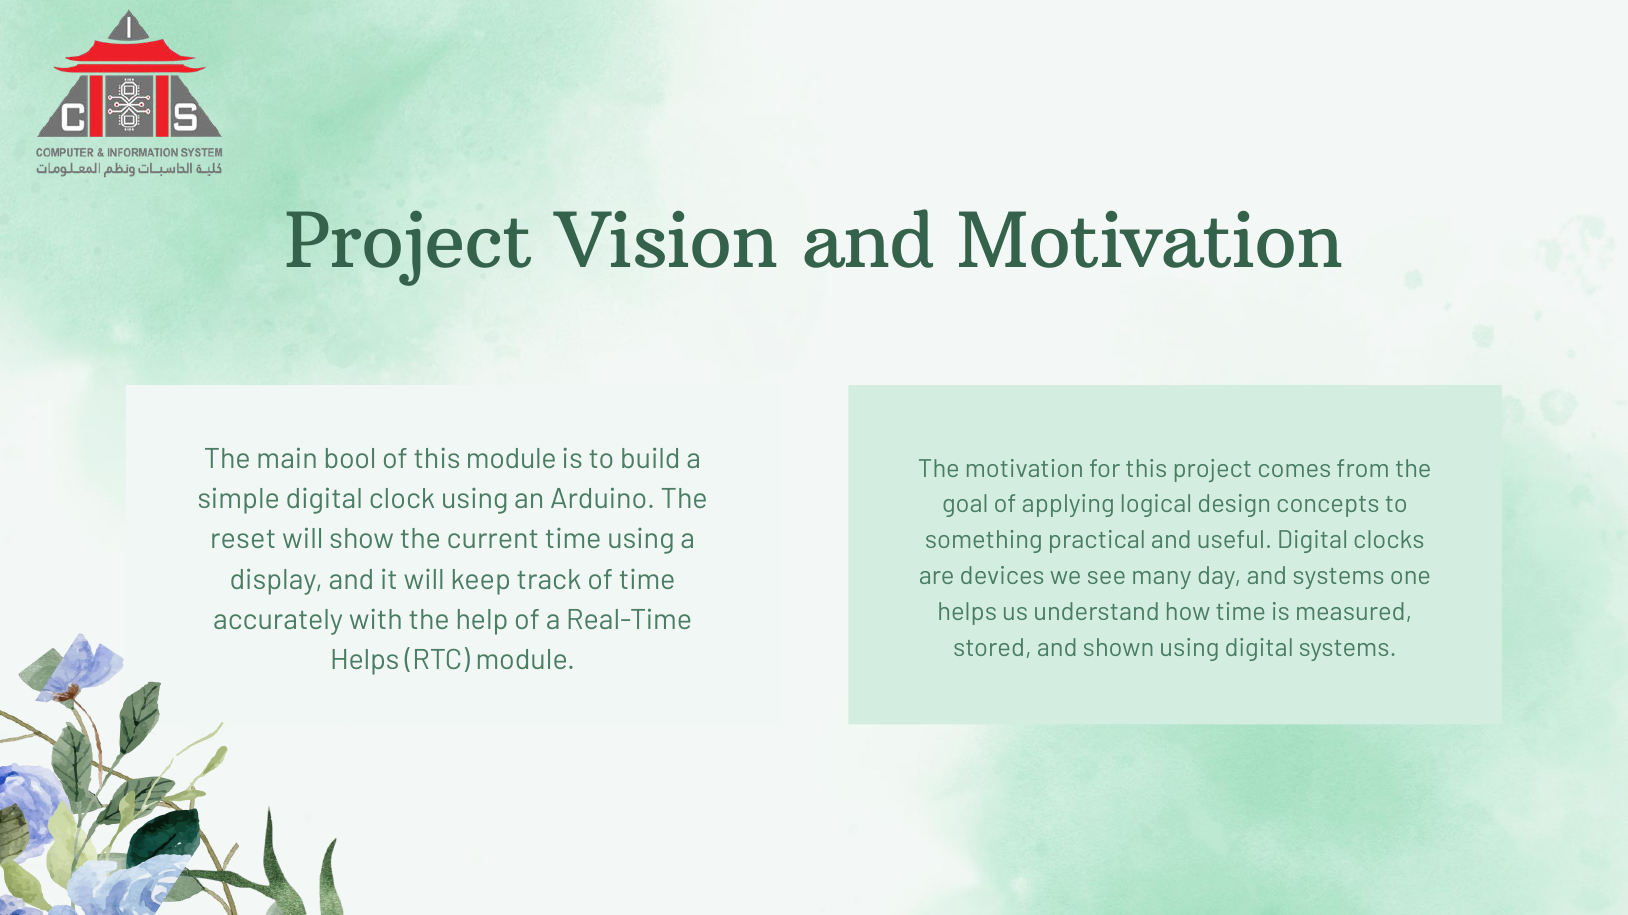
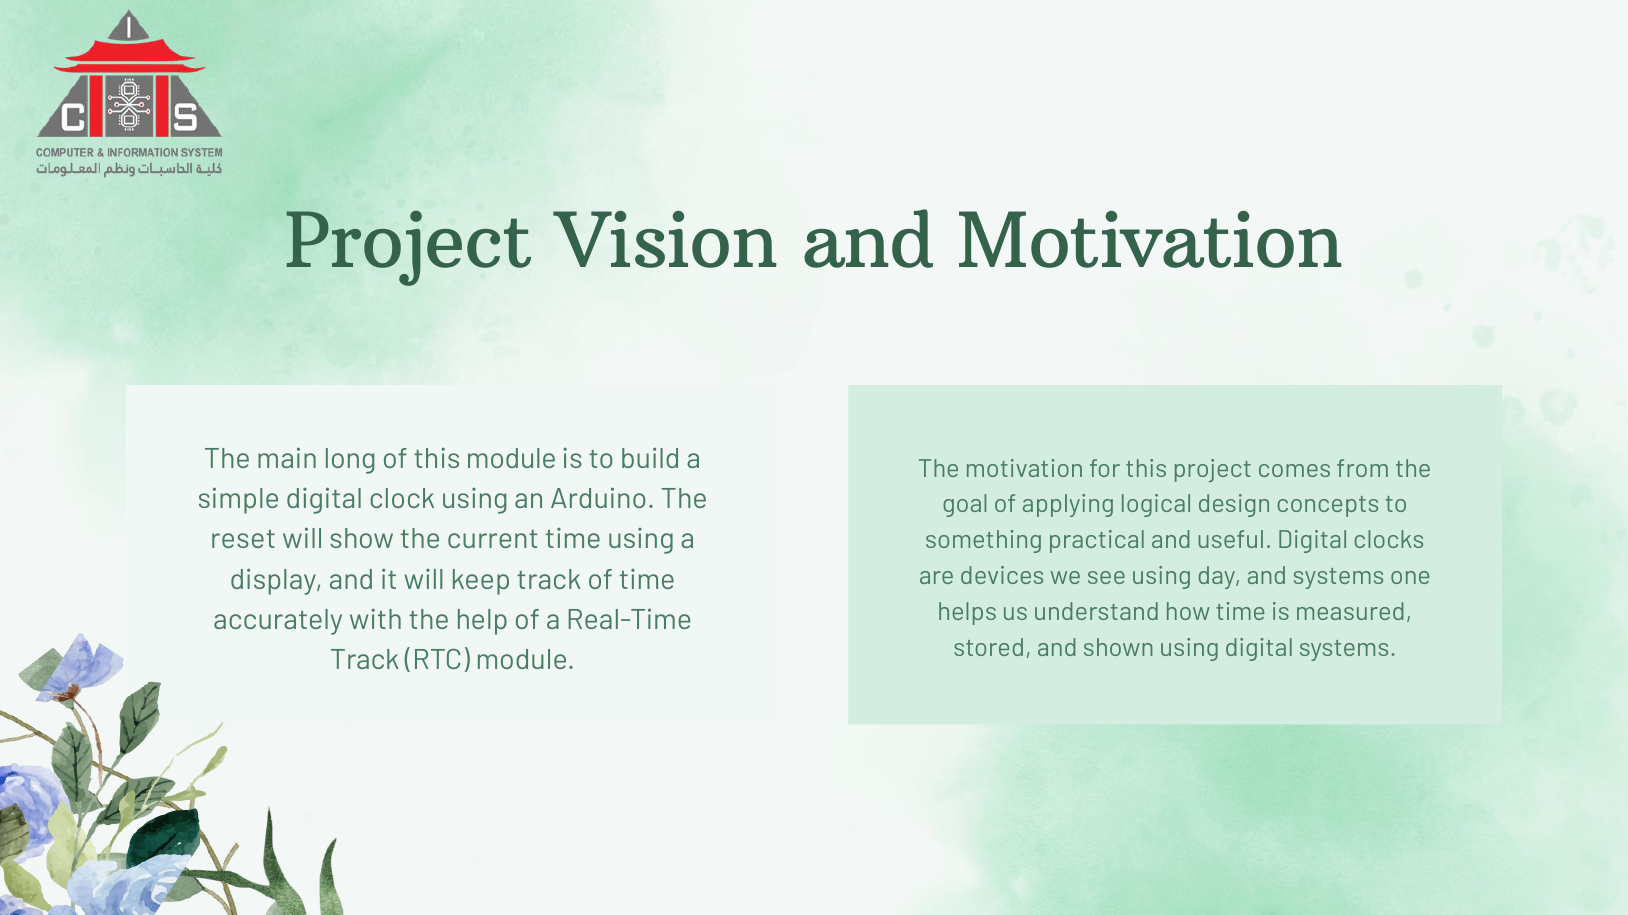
bool: bool -> long (350, 459)
see many: many -> using (1162, 576)
Helps: Helps -> Track (365, 661)
